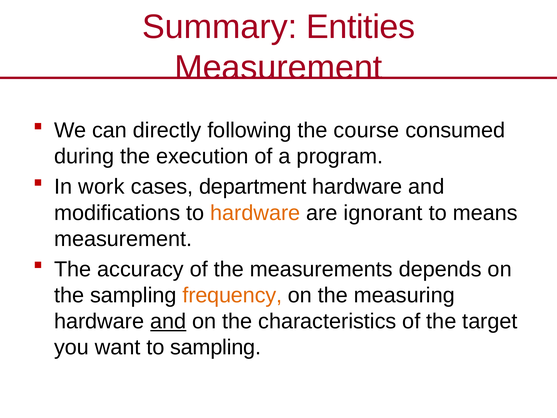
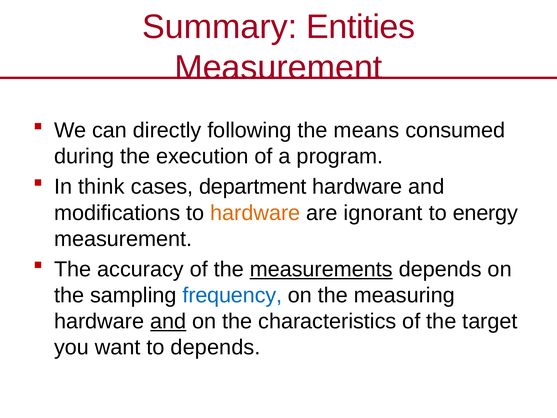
course: course -> means (366, 130)
work: work -> think (101, 187)
means: means -> energy (485, 213)
measurements underline: none -> present (321, 269)
frequency colour: orange -> blue (232, 295)
to sampling: sampling -> depends (216, 347)
